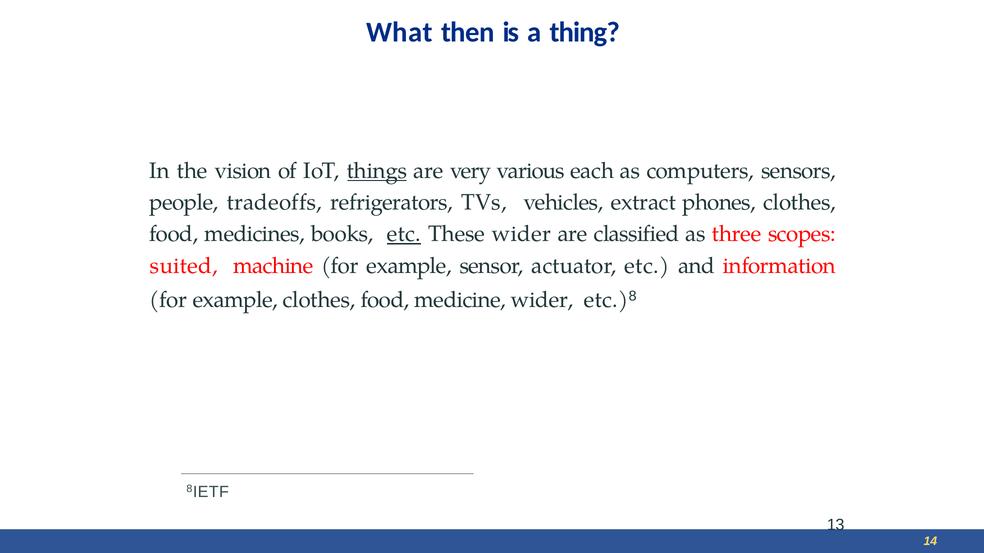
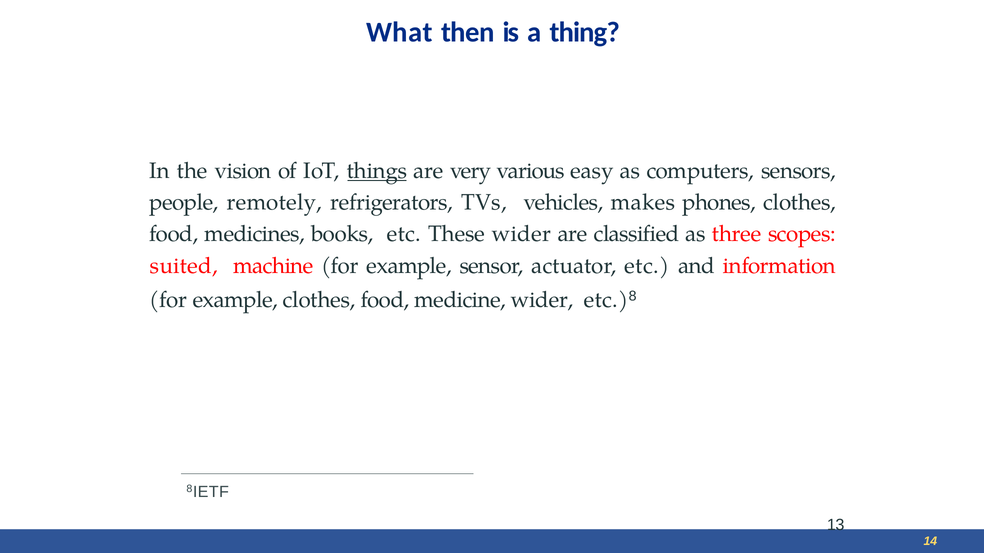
each: each -> easy (592, 171)
tradeoffs: tradeoffs -> remotely (274, 203)
extract: extract -> makes (643, 203)
etc underline: present -> none (404, 234)
